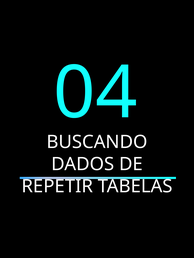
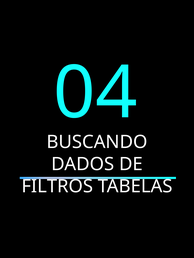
REPETIR: REPETIR -> FILTROS (57, 187)
